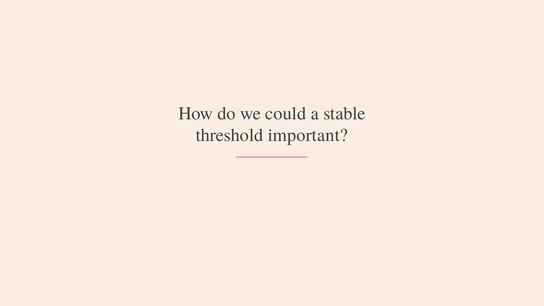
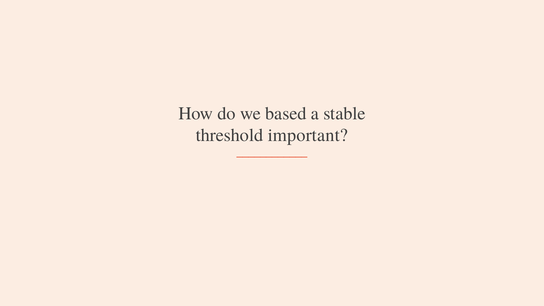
could: could -> based (286, 114)
